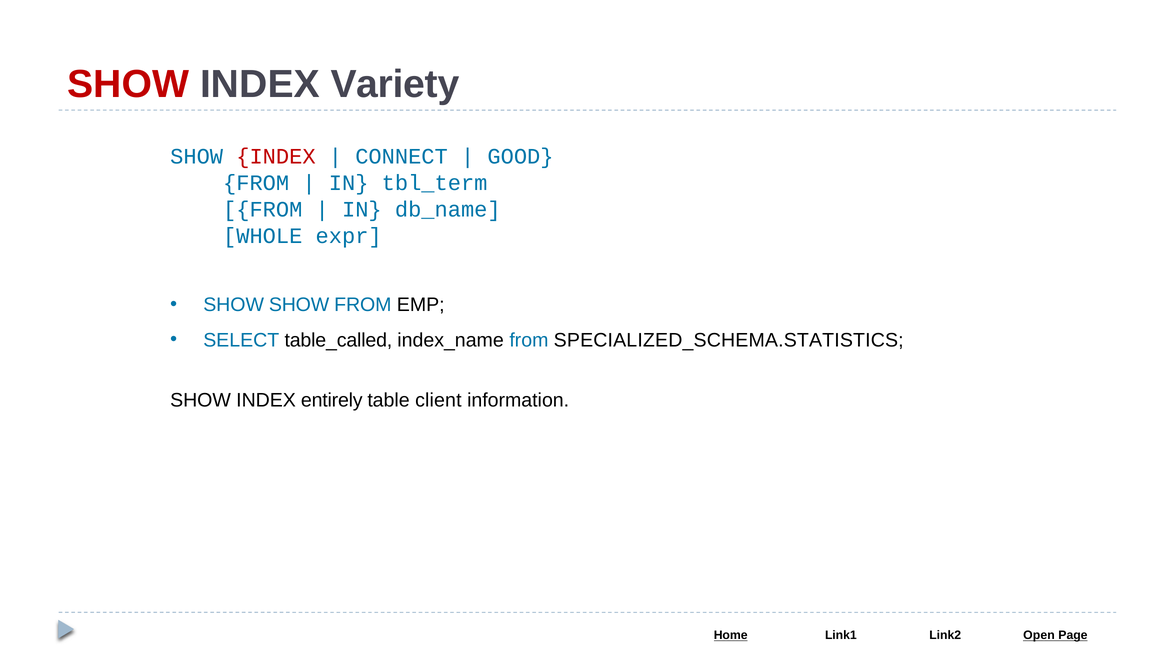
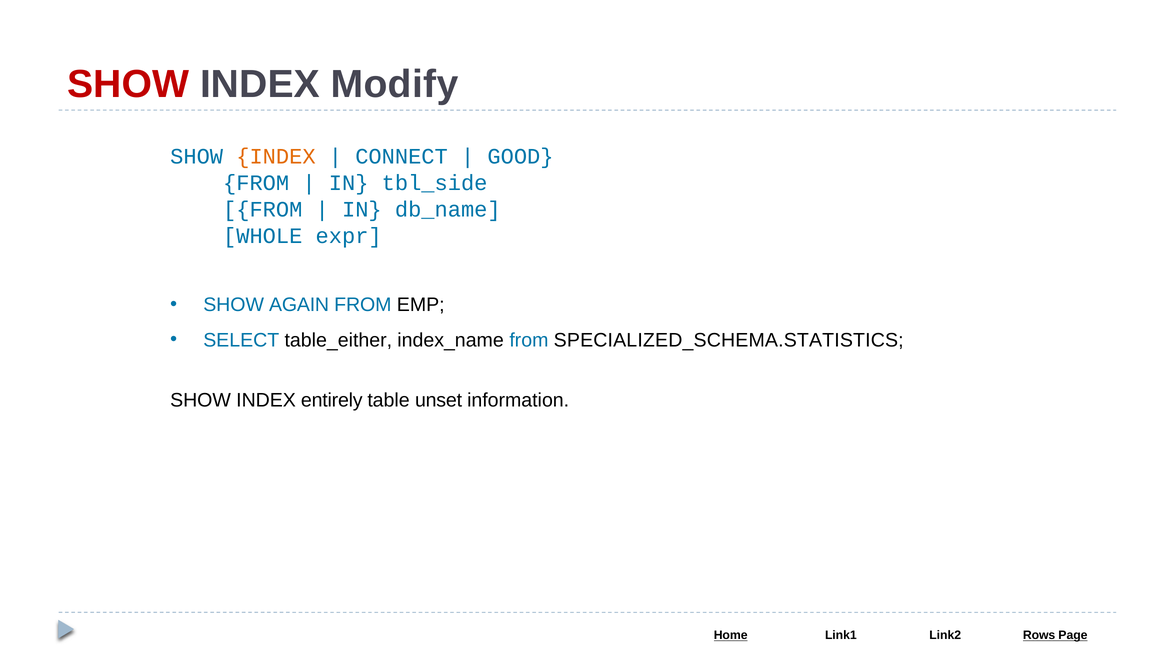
Variety: Variety -> Modify (395, 84)
INDEX colour: red -> orange (276, 156)
tbl_term: tbl_term -> tbl_side (435, 183)
SHOW SHOW: SHOW -> AGAIN (299, 305)
table_called: table_called -> table_either (338, 340)
client: client -> unset (439, 400)
Open: Open -> Rows (1039, 635)
